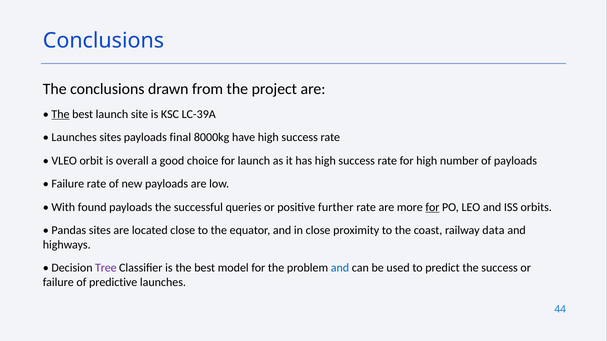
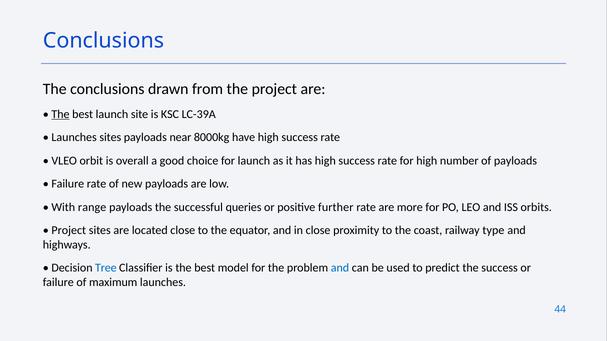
final: final -> near (180, 138)
found: found -> range (92, 207)
for underline: present -> none (432, 207)
Pandas: Pandas -> Project (69, 231)
data: data -> type (493, 231)
Tree colour: purple -> blue (106, 268)
predictive: predictive -> maximum (113, 283)
